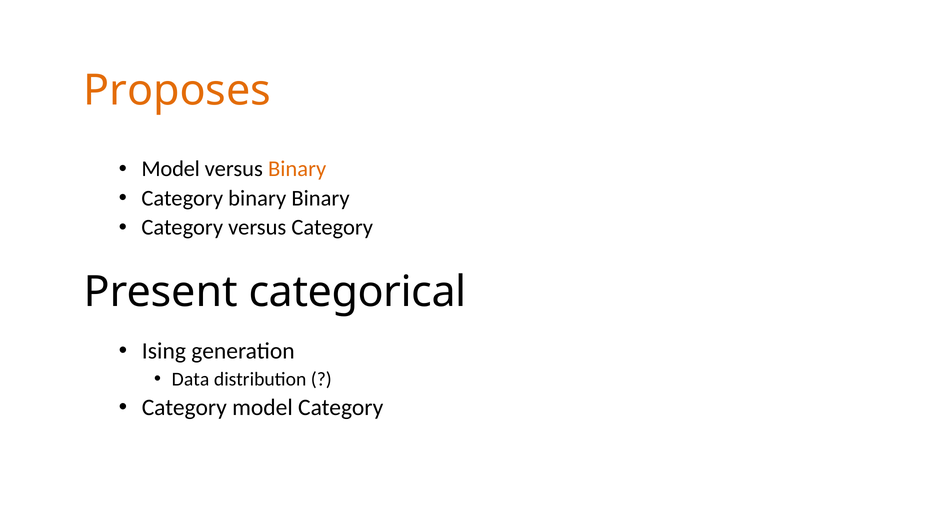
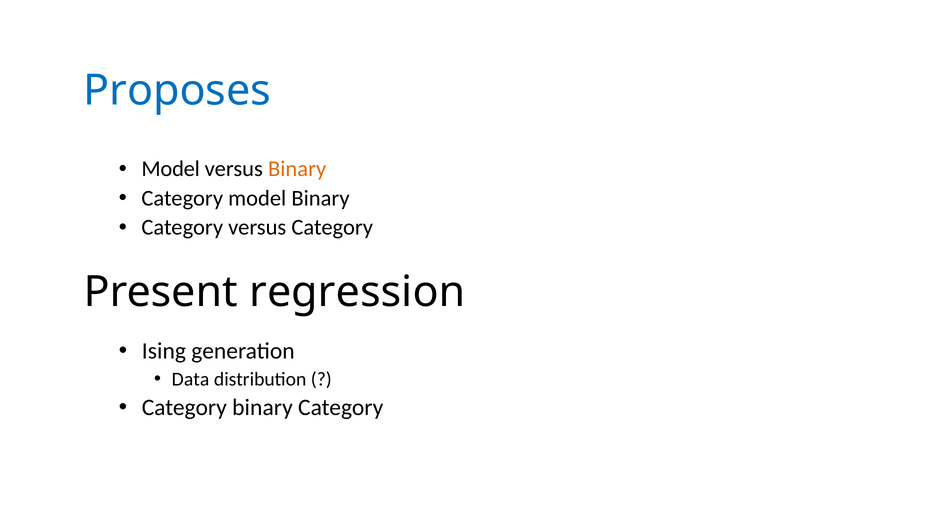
Proposes colour: orange -> blue (177, 91)
Category binary: binary -> model (257, 198)
categorical: categorical -> regression (357, 292)
Category model: model -> binary (262, 408)
